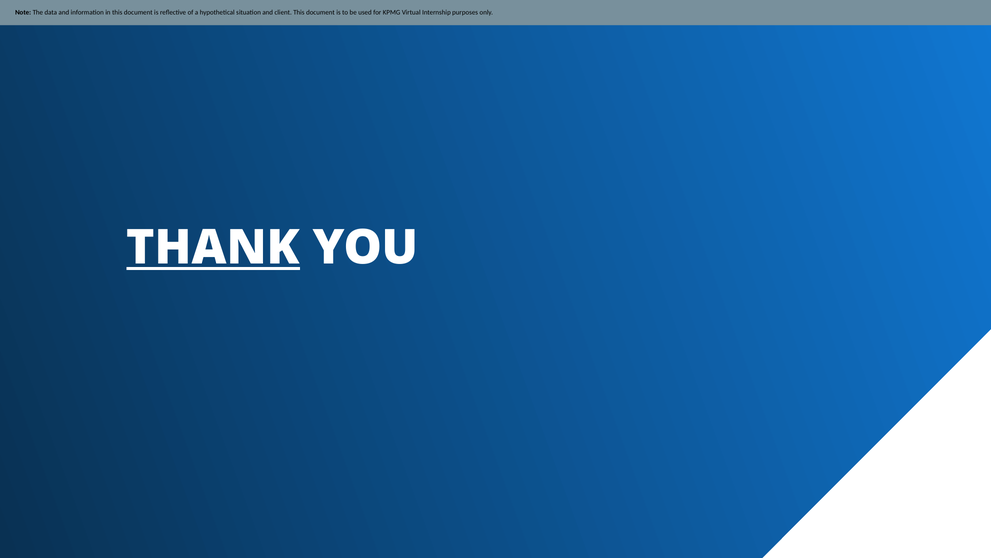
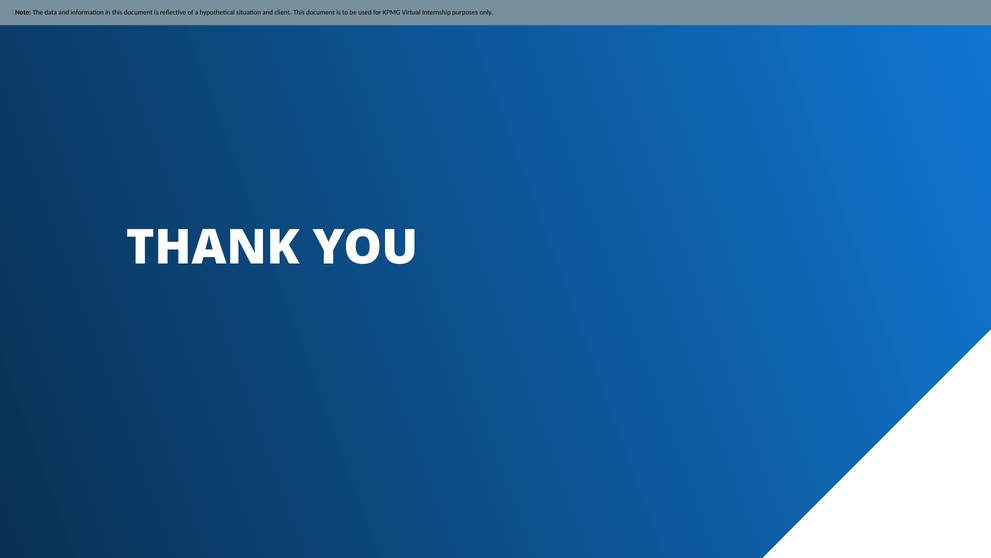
THANK underline: present -> none (213, 248)
